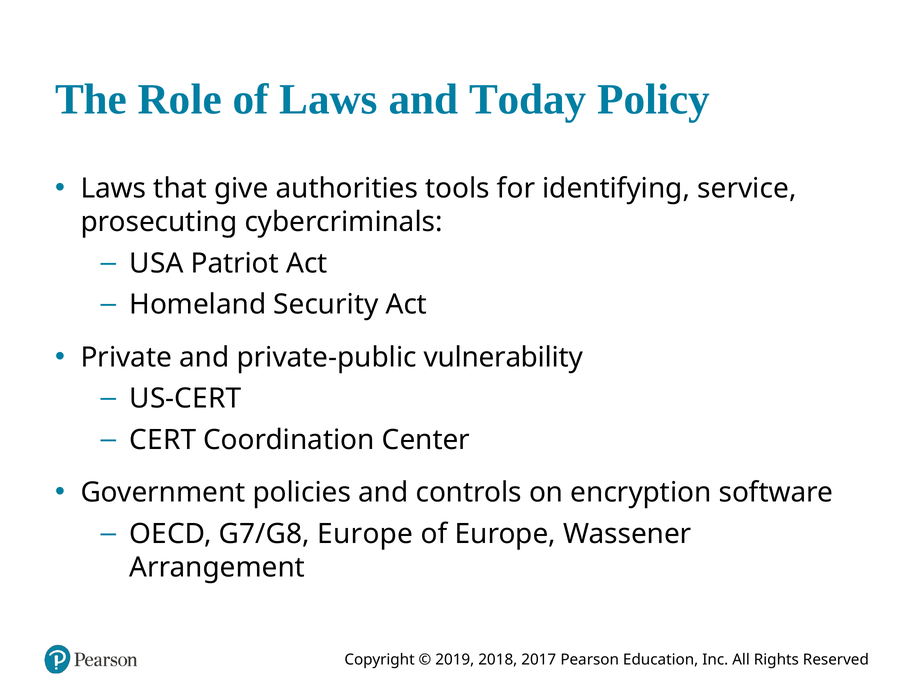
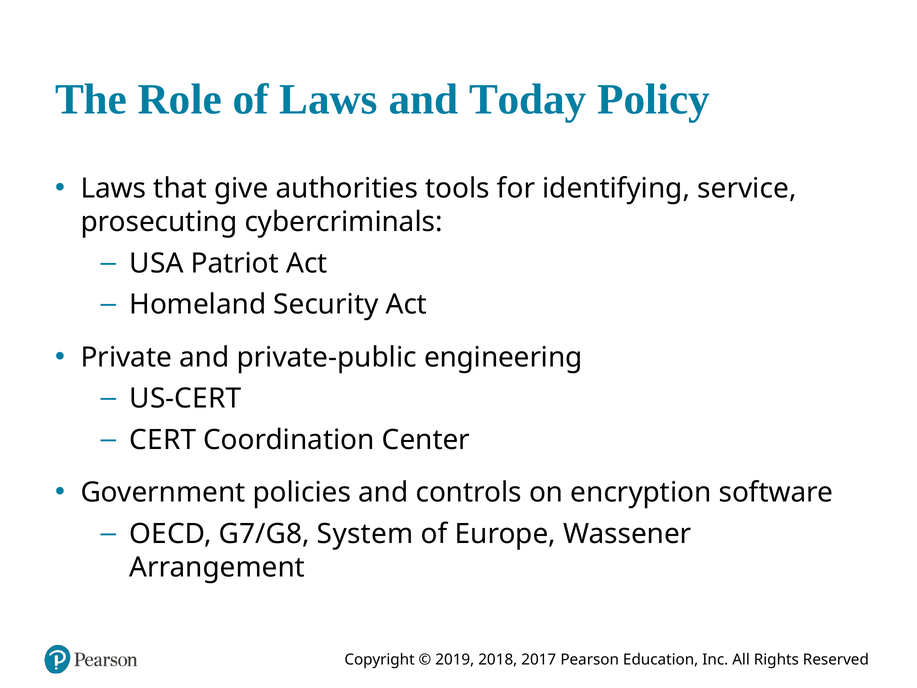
vulnerability: vulnerability -> engineering (503, 357)
G7/G8 Europe: Europe -> System (365, 534)
